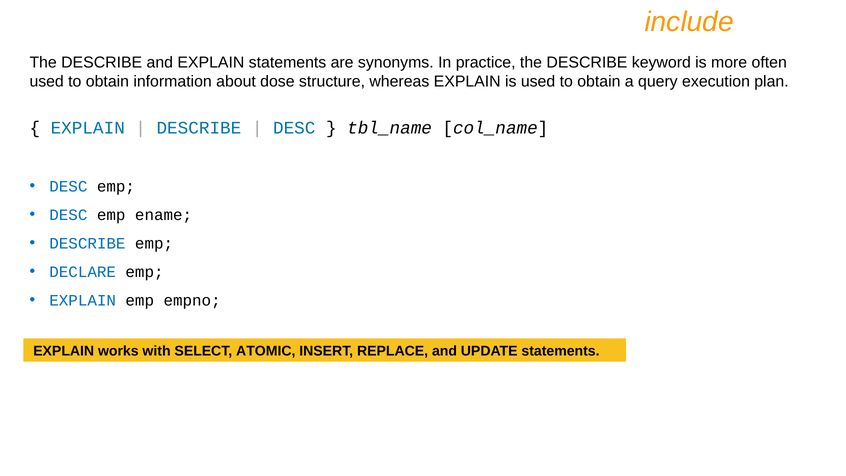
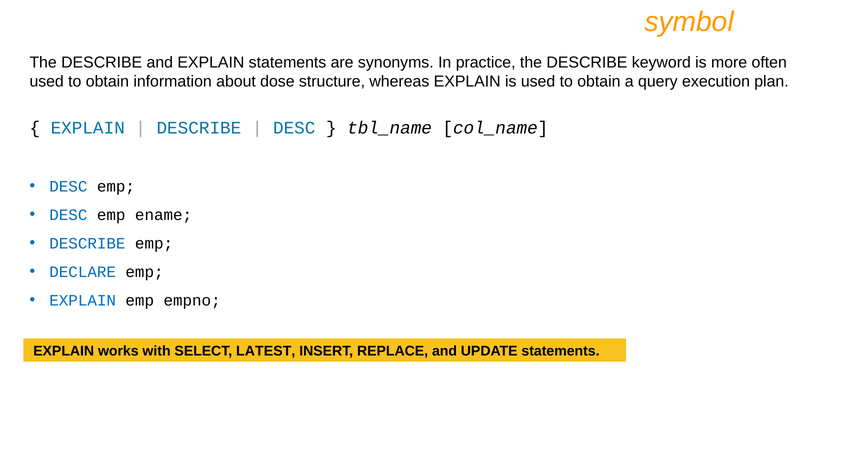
include: include -> symbol (689, 22)
ATOMIC: ATOMIC -> LATEST (266, 351)
